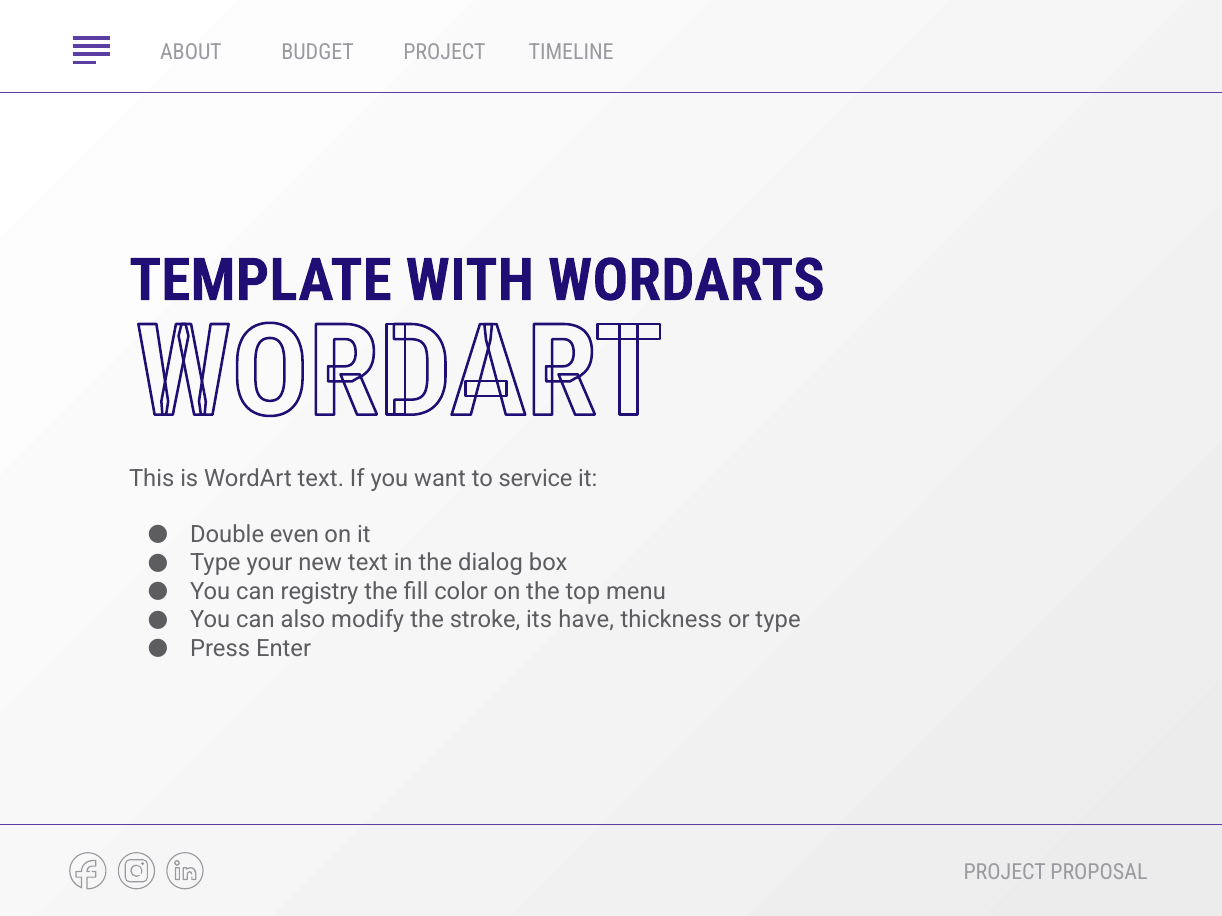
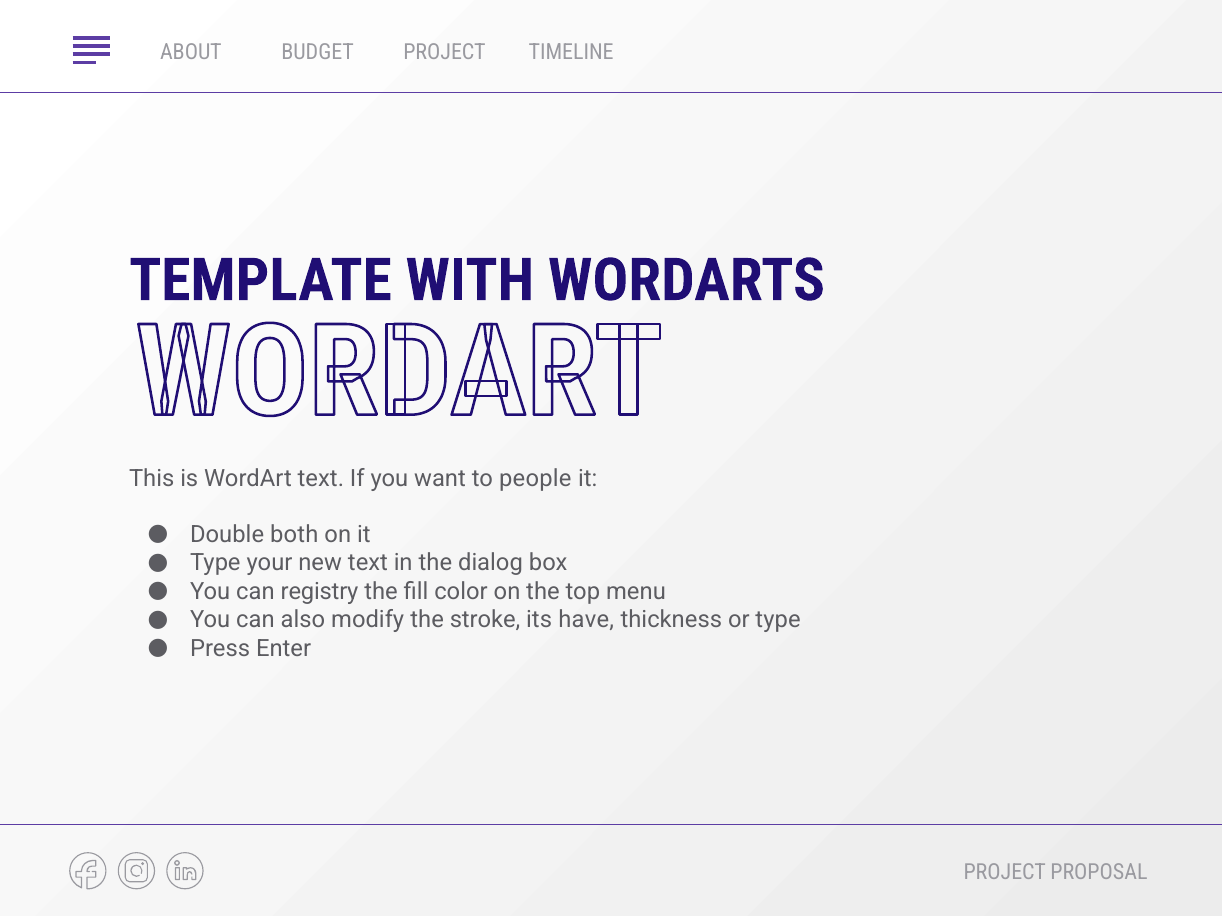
service: service -> people (535, 479)
even: even -> both (294, 535)
